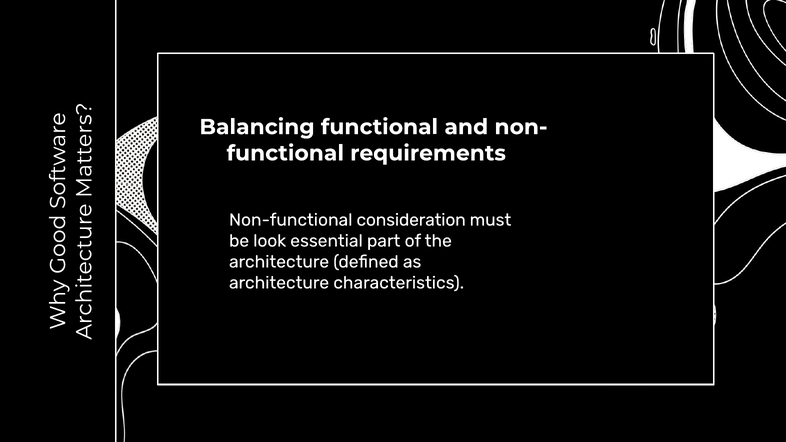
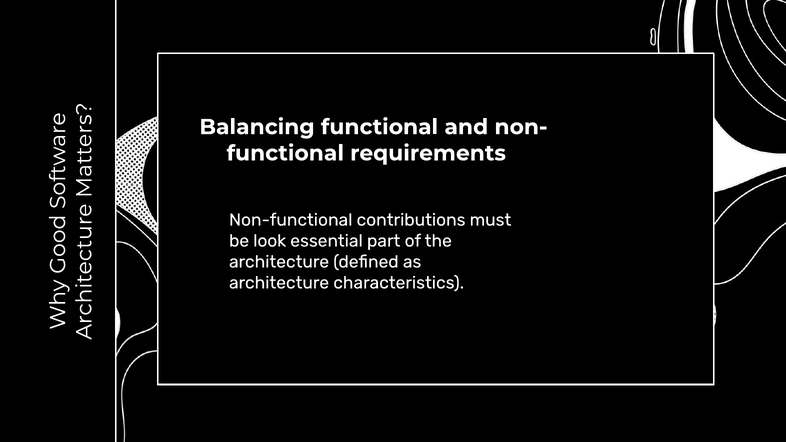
consideration: consideration -> contributions (411, 220)
